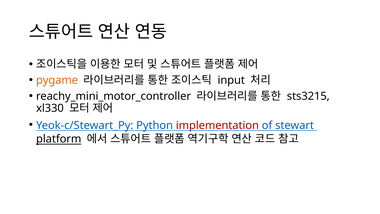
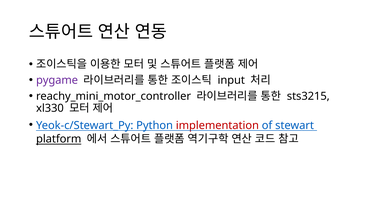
pygame colour: orange -> purple (57, 80)
